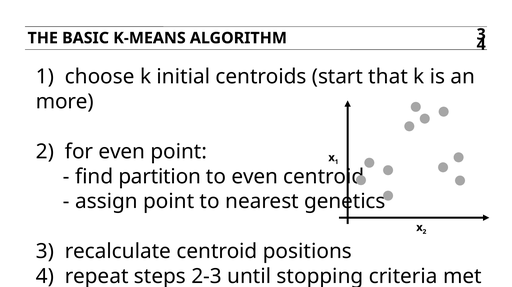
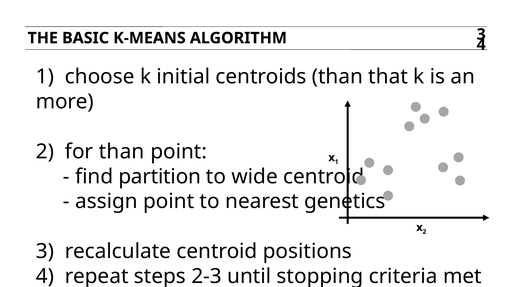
centroids start: start -> than (337, 77)
for even: even -> than (122, 152)
to even: even -> wide (255, 177)
